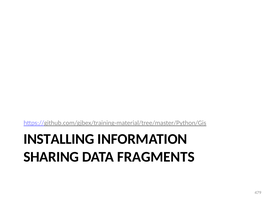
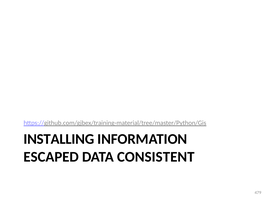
SHARING: SHARING -> ESCAPED (51, 157)
FRAGMENTS: FRAGMENTS -> CONSISTENT (156, 157)
